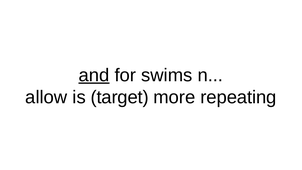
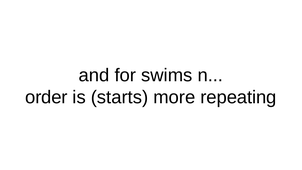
and underline: present -> none (94, 75)
allow: allow -> order (46, 97)
target: target -> starts (120, 97)
